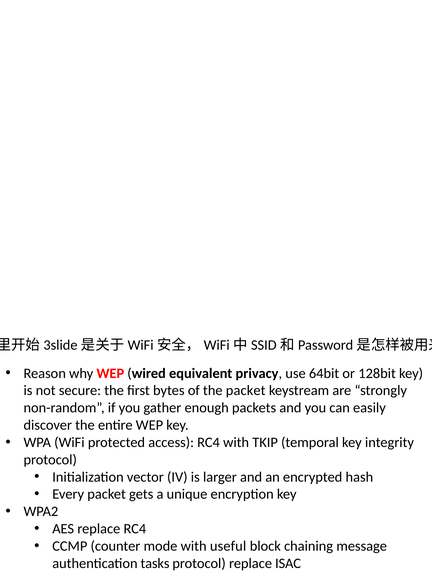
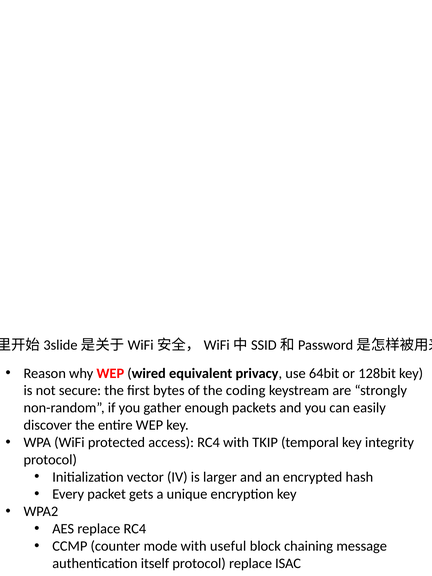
the packet: packet -> coding (246, 391)
tasks: tasks -> itself (155, 563)
